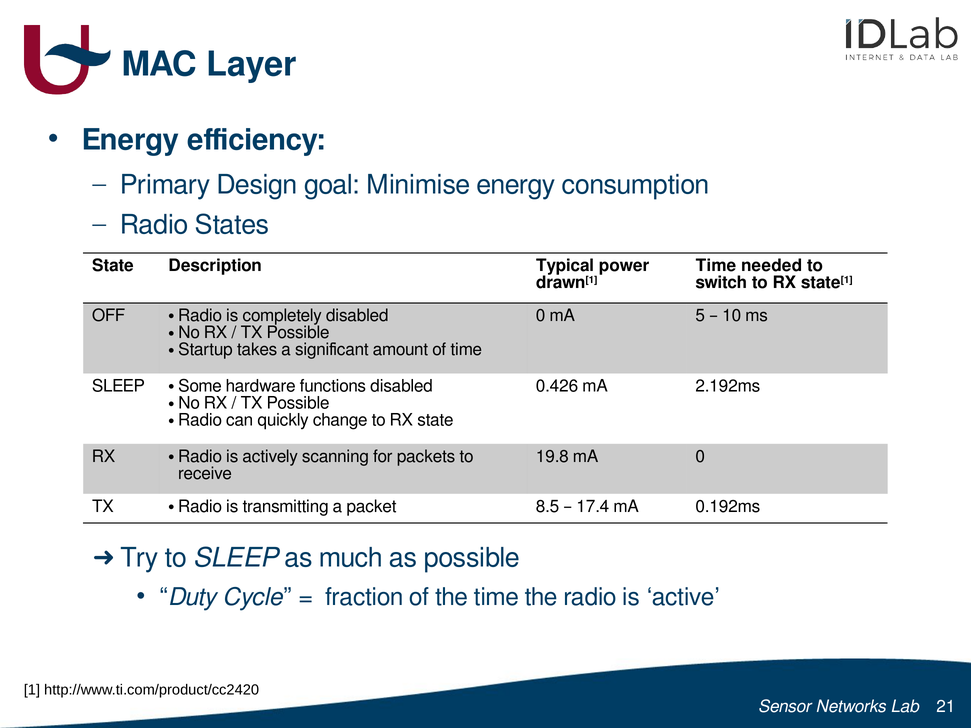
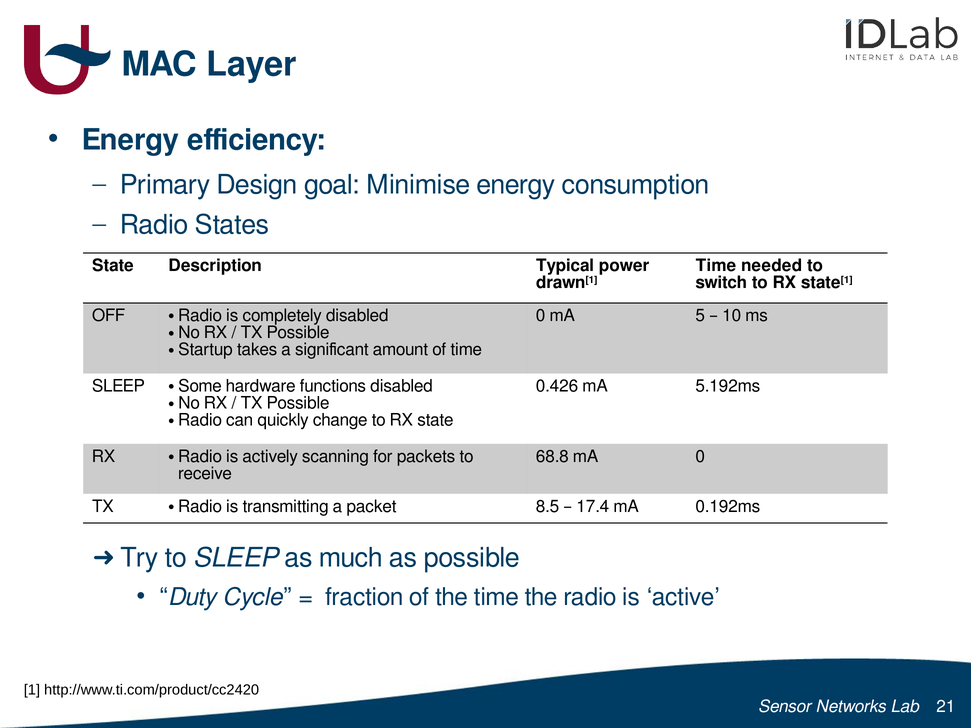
2.192ms: 2.192ms -> 5.192ms (728, 386)
19.8: 19.8 -> 68.8 (552, 457)
